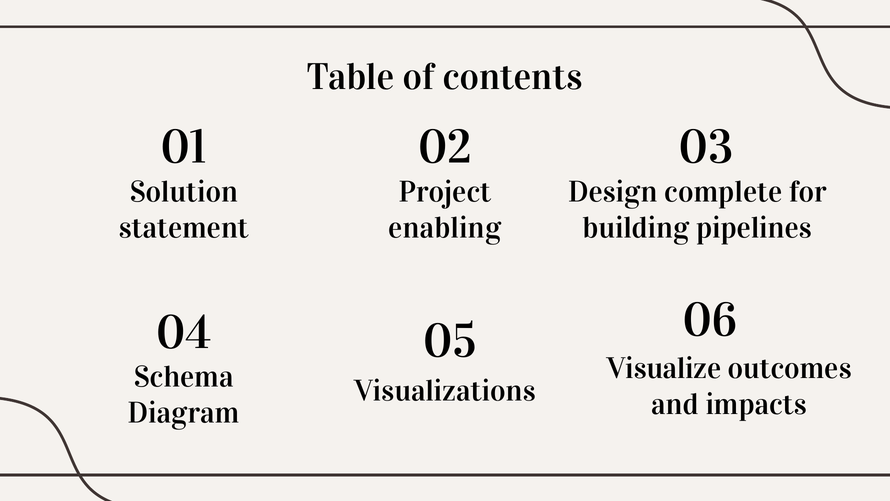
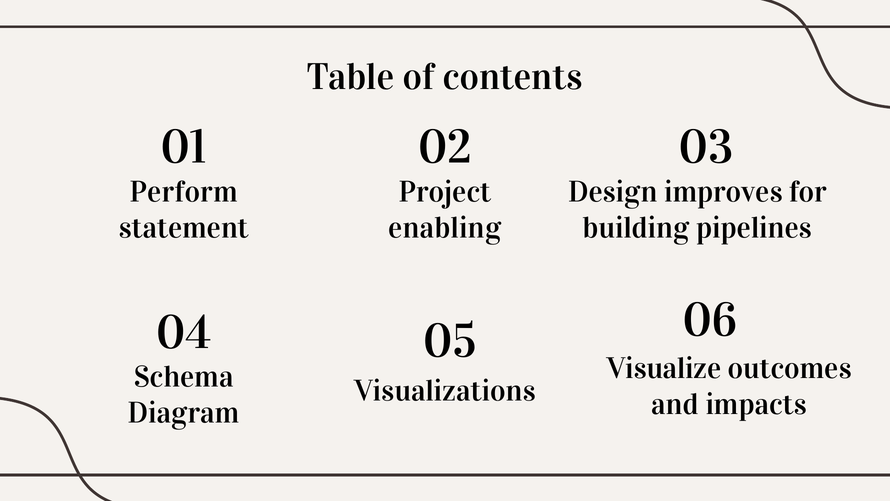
Solution: Solution -> Perform (184, 192)
complete: complete -> improves (723, 192)
